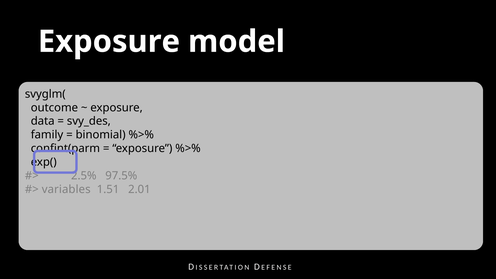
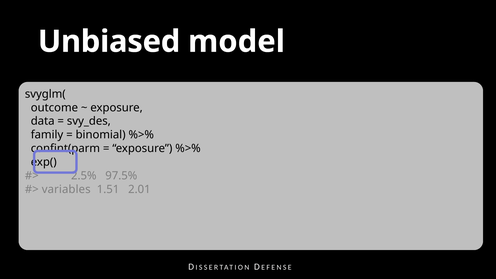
Exposure: Exposure -> Unbiased (109, 42)
